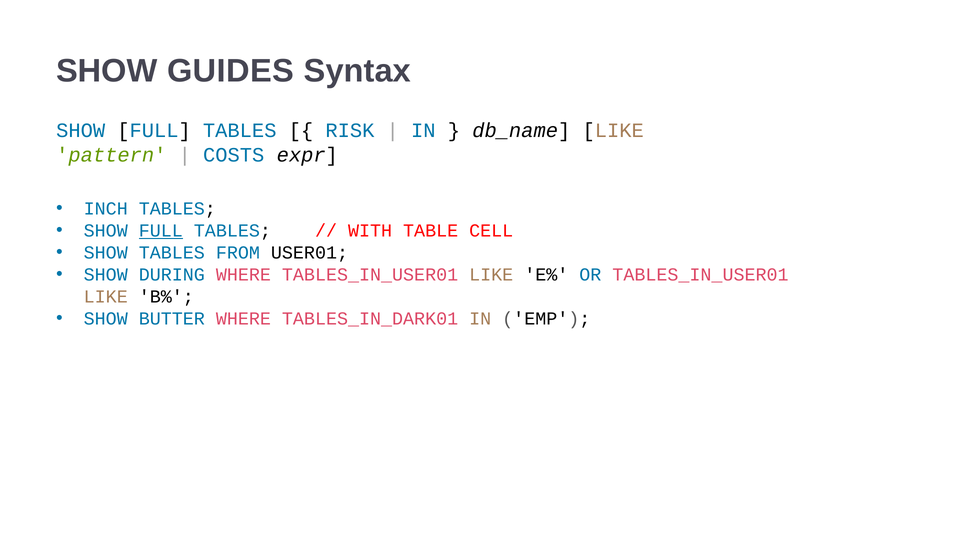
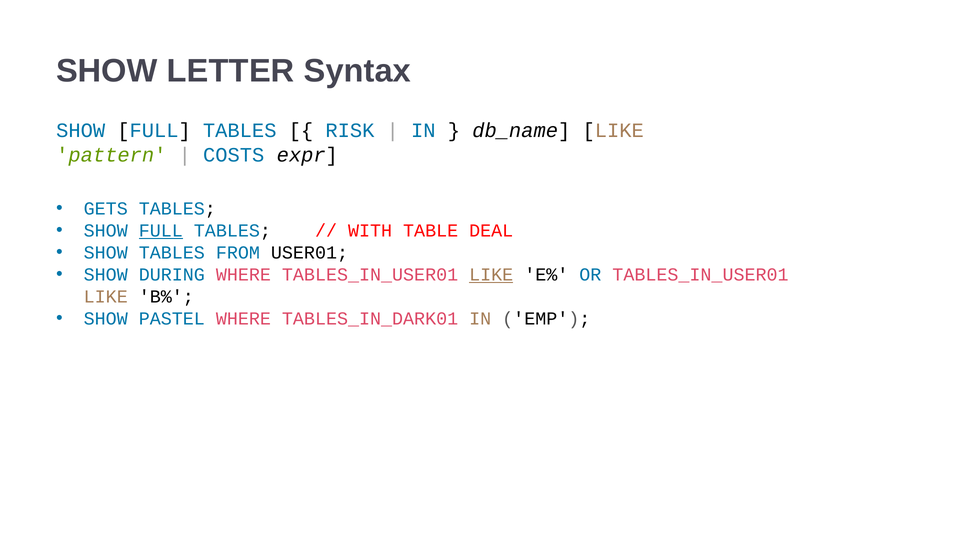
GUIDES: GUIDES -> LETTER (231, 71)
INCH: INCH -> GETS (106, 209)
CELL: CELL -> DEAL (491, 231)
LIKE underline: none -> present (491, 275)
BUTTER: BUTTER -> PASTEL (172, 319)
